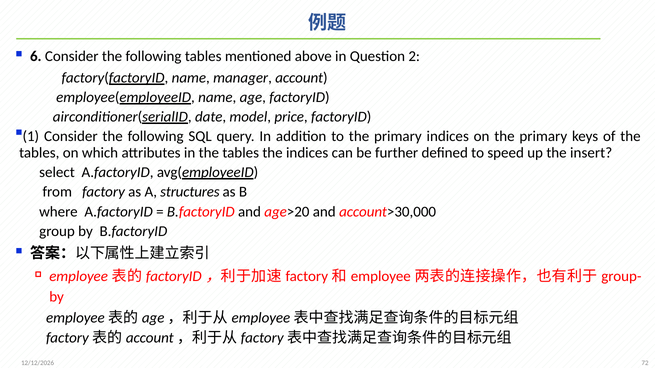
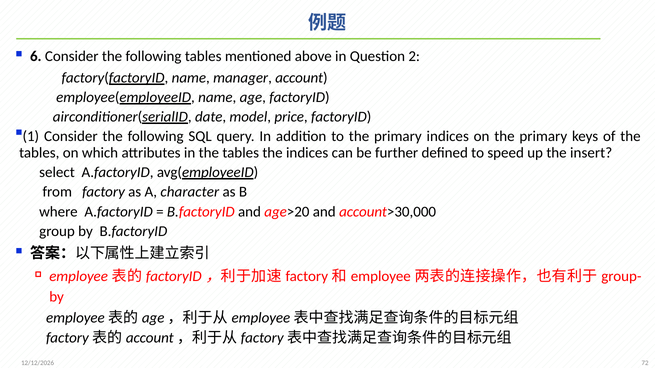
structures: structures -> character (190, 192)
